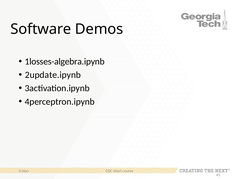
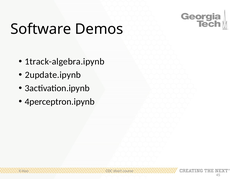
1losses-algebra.ipynb: 1losses-algebra.ipynb -> 1track-algebra.ipynb (65, 62)
